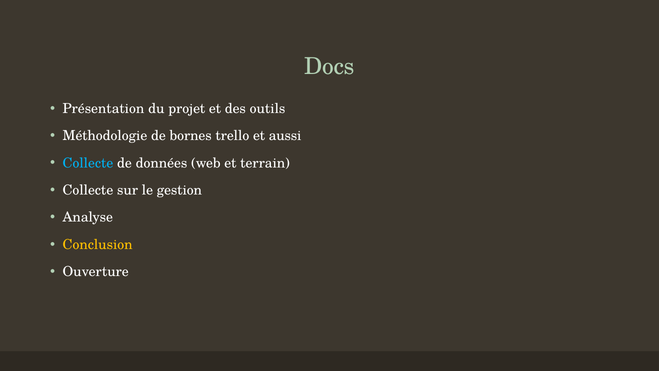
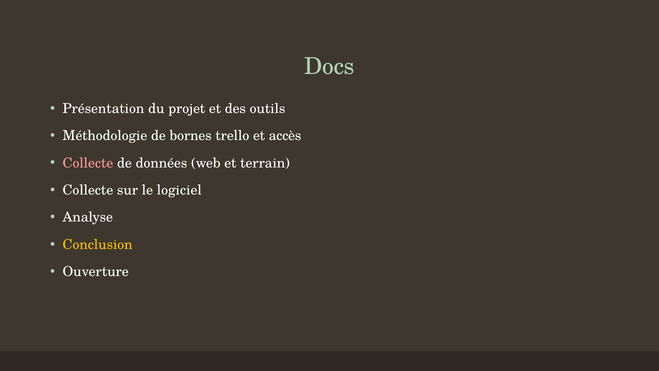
aussi: aussi -> accès (285, 136)
Collecte colour: light blue -> pink (88, 163)
gestion: gestion -> logiciel (179, 190)
